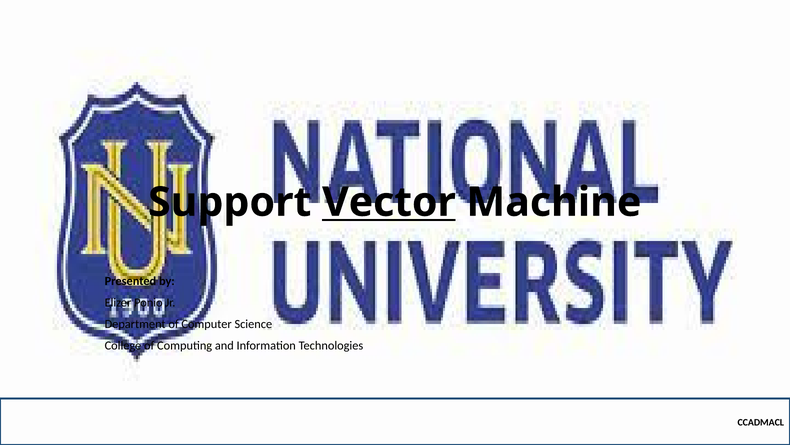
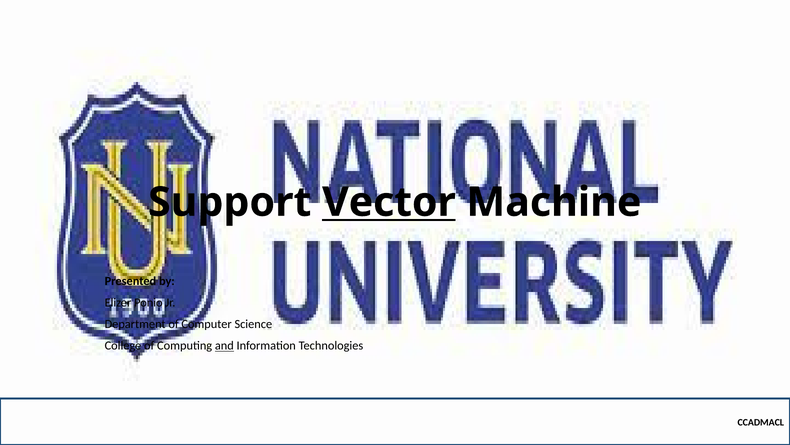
and underline: none -> present (224, 345)
